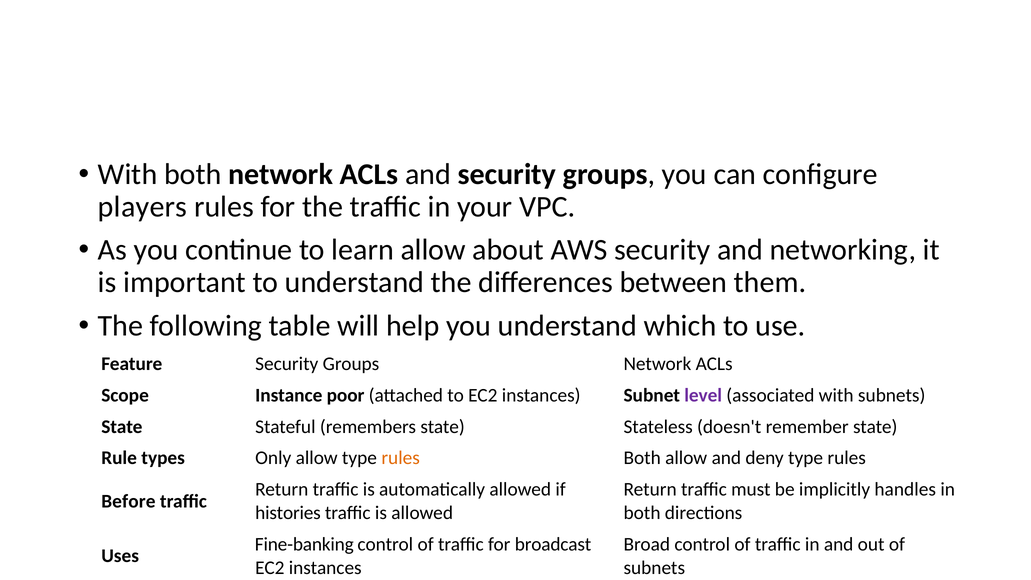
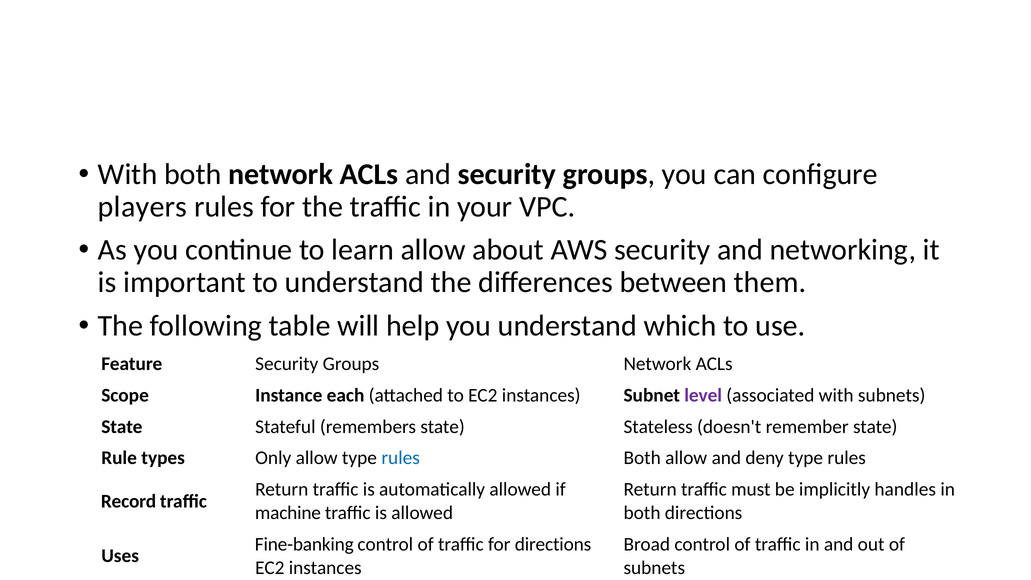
poor: poor -> each (346, 395)
rules colour: orange -> blue (401, 458)
Before: Before -> Record (129, 501)
histories: histories -> machine (288, 513)
for broadcast: broadcast -> directions (553, 544)
